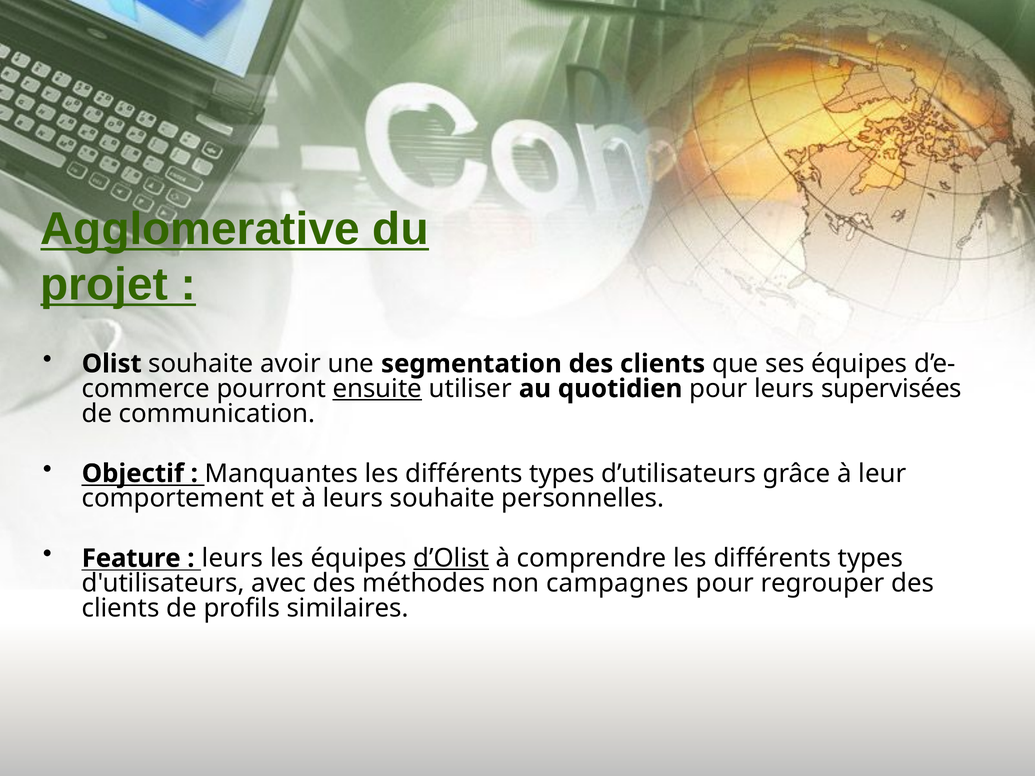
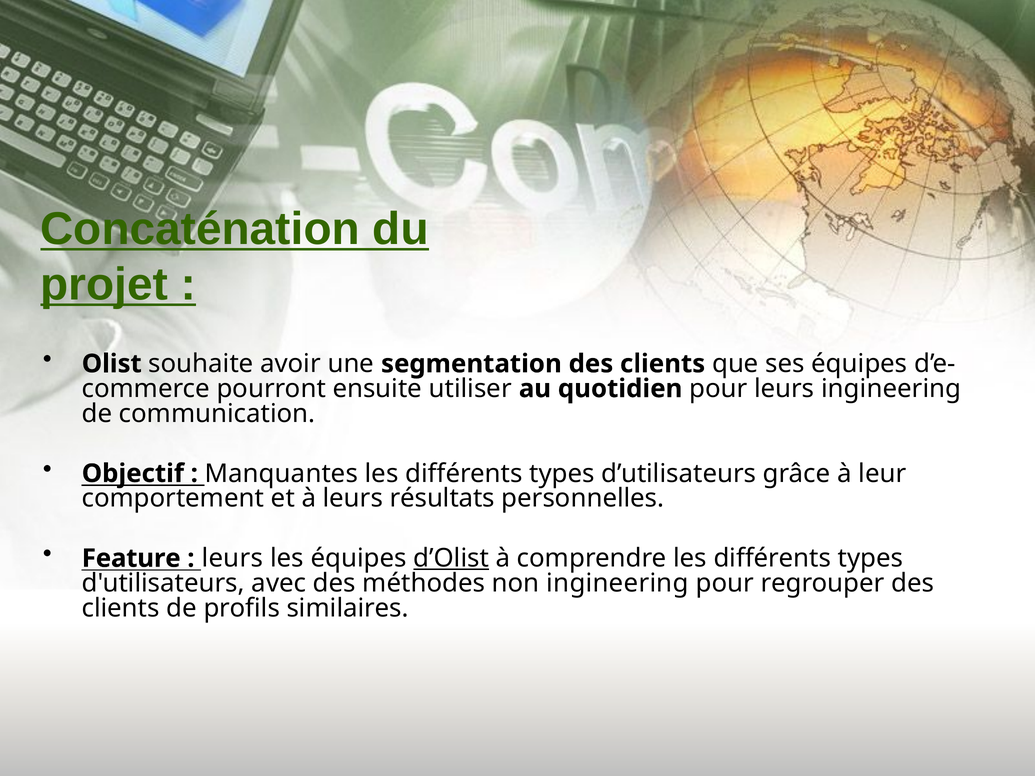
Agglomerative: Agglomerative -> Concaténation (200, 229)
ensuite underline: present -> none (377, 389)
leurs supervisées: supervisées -> ingineering (891, 389)
leurs souhaite: souhaite -> résultats (442, 498)
non campagnes: campagnes -> ingineering (618, 583)
